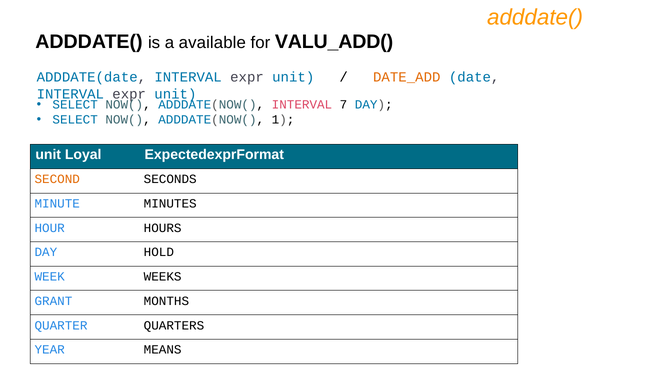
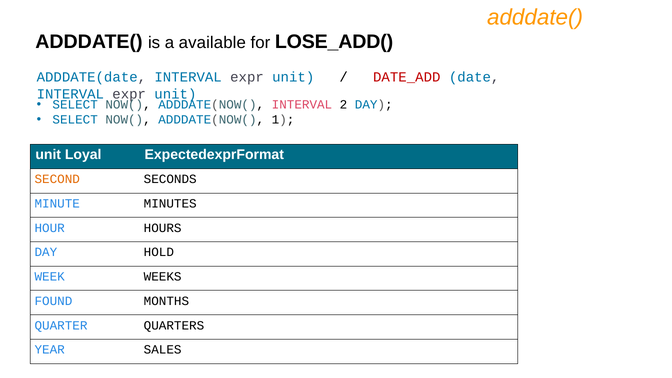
VALU_ADD(: VALU_ADD( -> LOSE_ADD( (334, 42)
DATE_ADD colour: orange -> red (407, 77)
7: 7 -> 2 (344, 105)
GRANT: GRANT -> FOUND (53, 301)
MEANS: MEANS -> SALES (163, 350)
